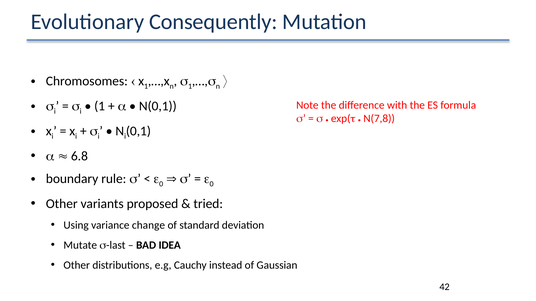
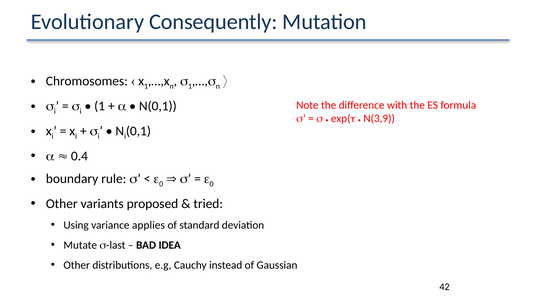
N(7,8: N(7,8 -> N(3,9 (379, 119)
6.8: 6.8 -> 0.4 (79, 156)
change: change -> applies (148, 225)
